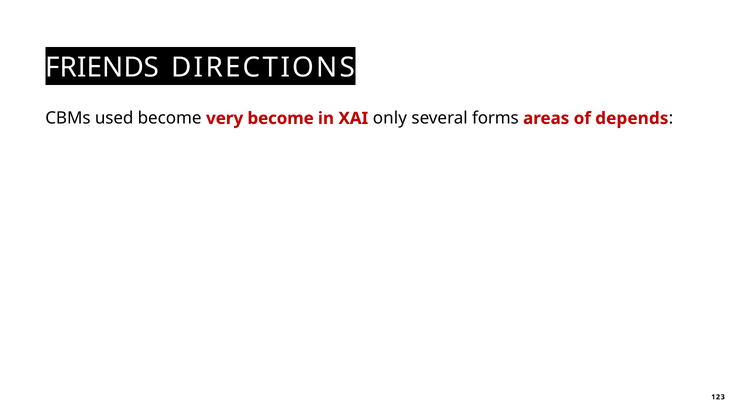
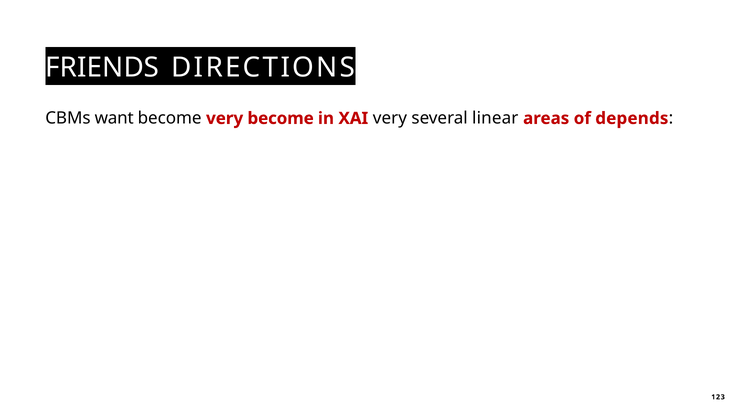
used: used -> want (114, 118)
XAI only: only -> very (390, 118)
forms: forms -> linear (495, 118)
